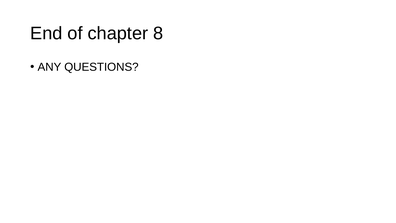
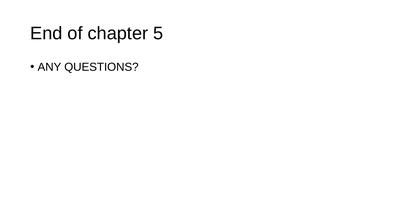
8: 8 -> 5 (158, 33)
